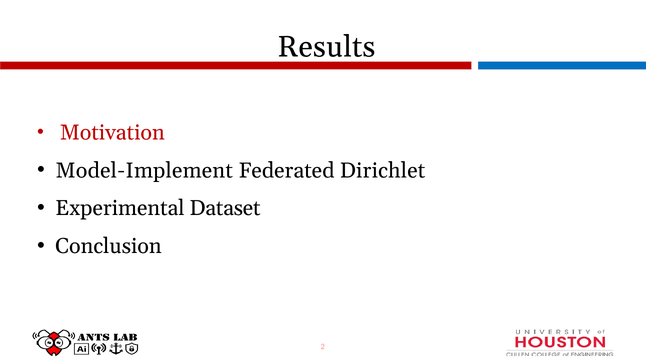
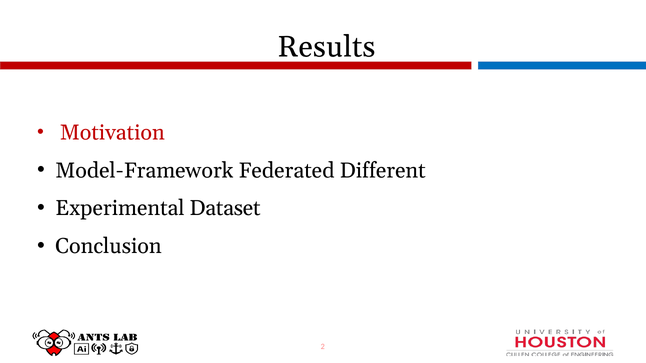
Model-Implement: Model-Implement -> Model-Framework (144, 171)
Dirichlet: Dirichlet -> Different (383, 171)
